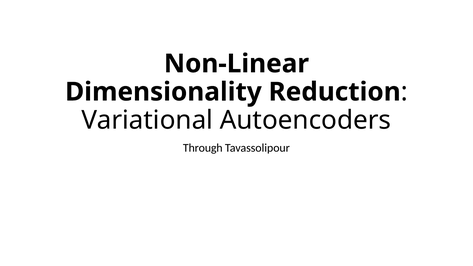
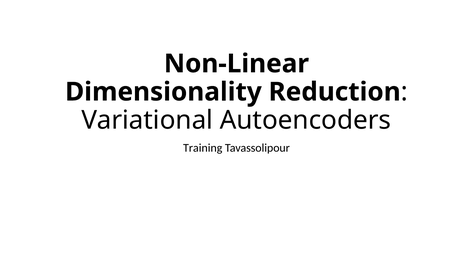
Through: Through -> Training (203, 148)
